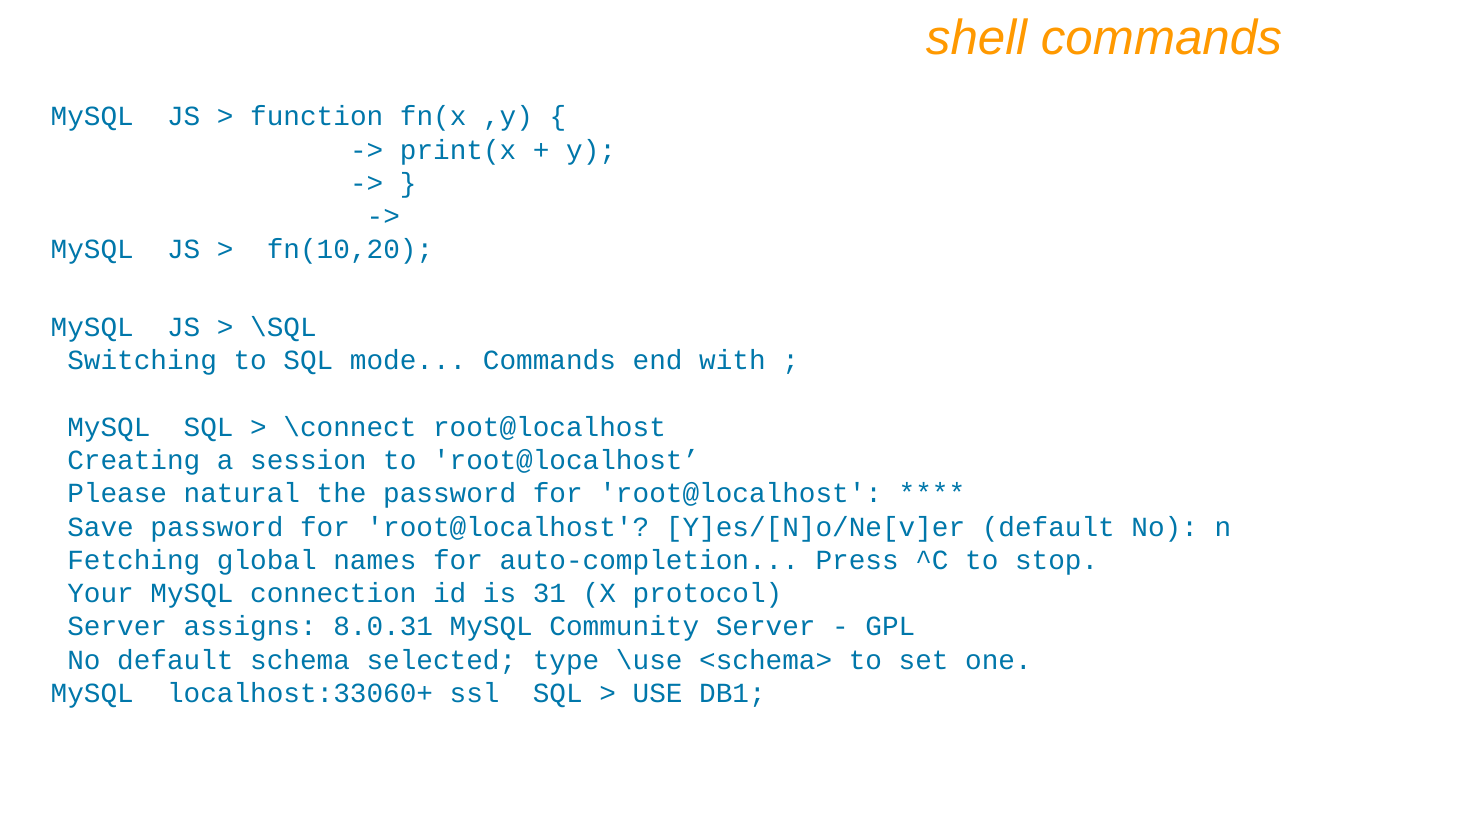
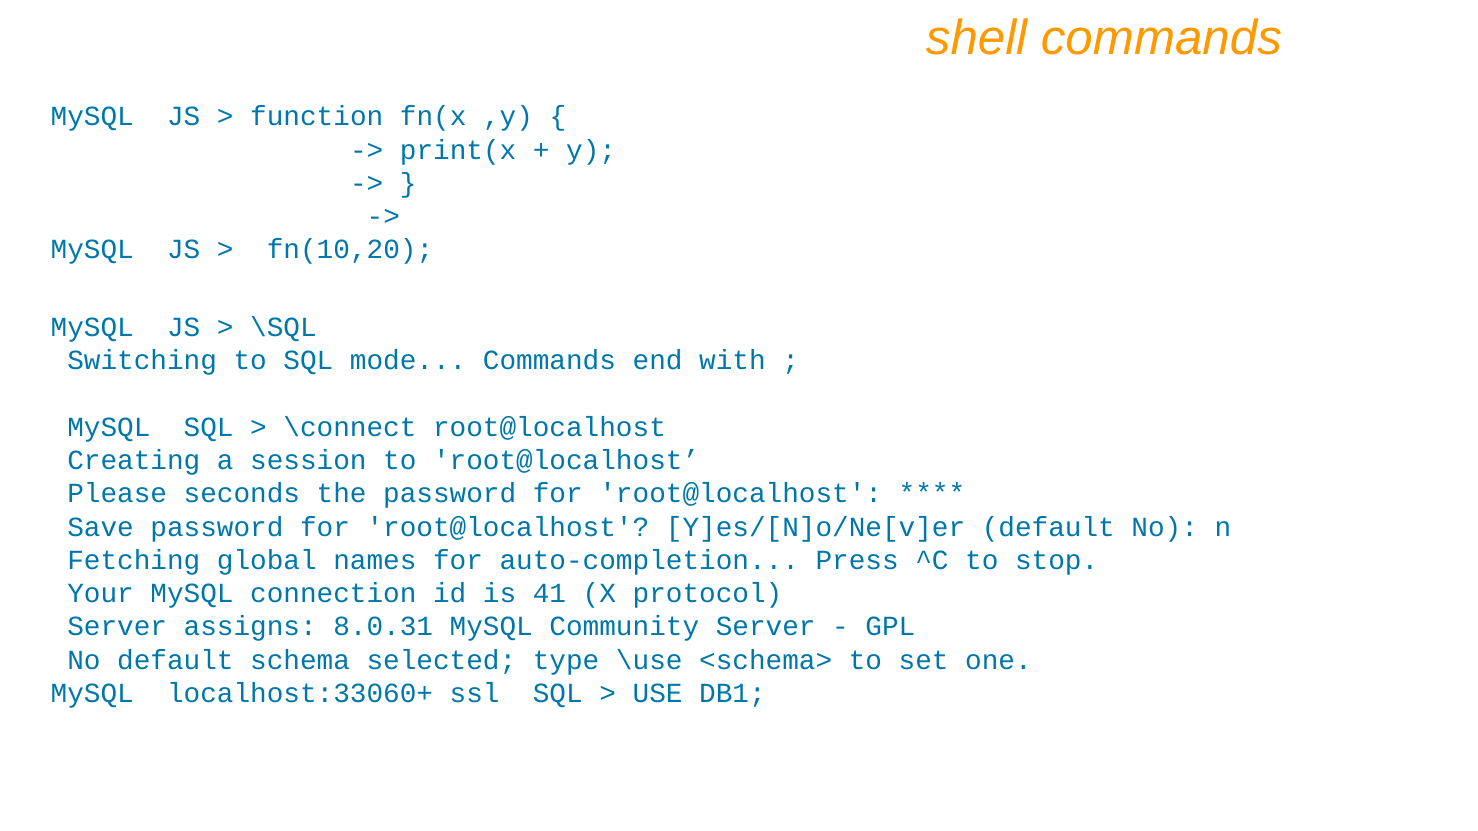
natural: natural -> seconds (242, 494)
31: 31 -> 41 (549, 594)
